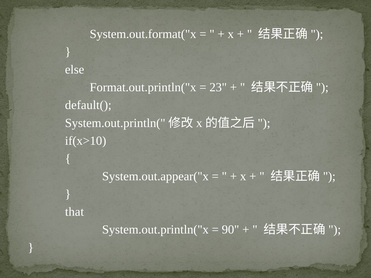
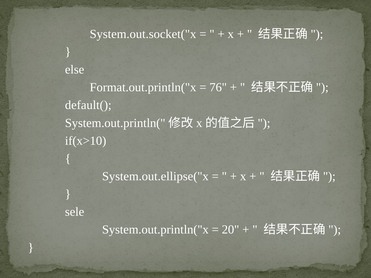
System.out.format("x: System.out.format("x -> System.out.socket("x (143, 34)
23: 23 -> 76 (218, 87)
System.out.appear("x: System.out.appear("x -> System.out.ellipse("x (155, 176)
that: that -> sele (75, 212)
90: 90 -> 20 (231, 230)
